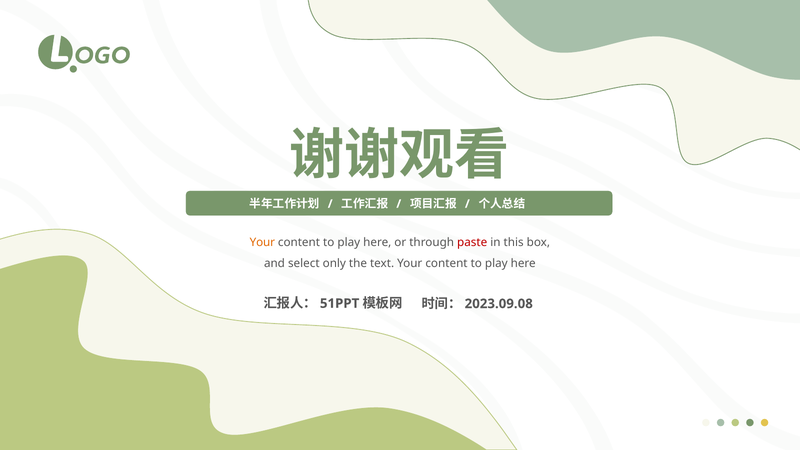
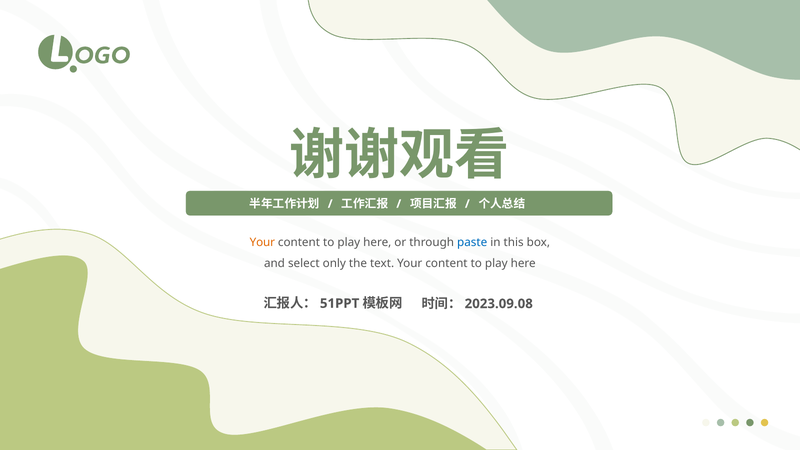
paste colour: red -> blue (472, 243)
